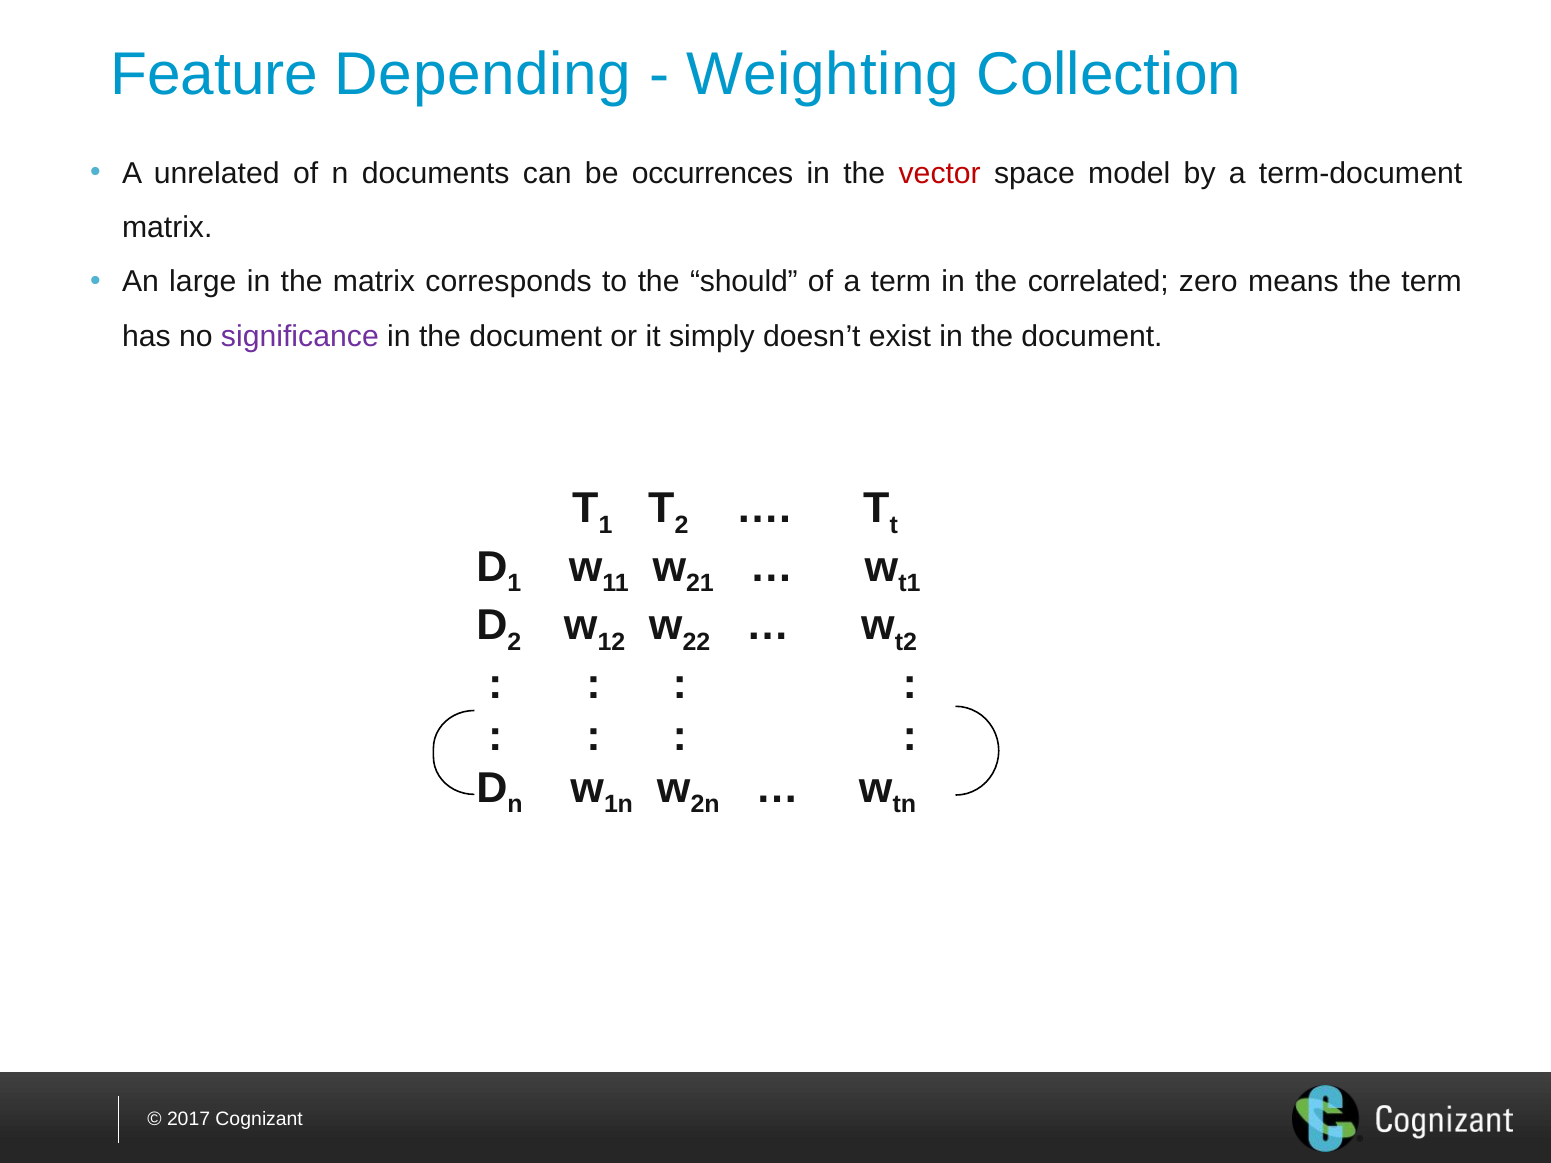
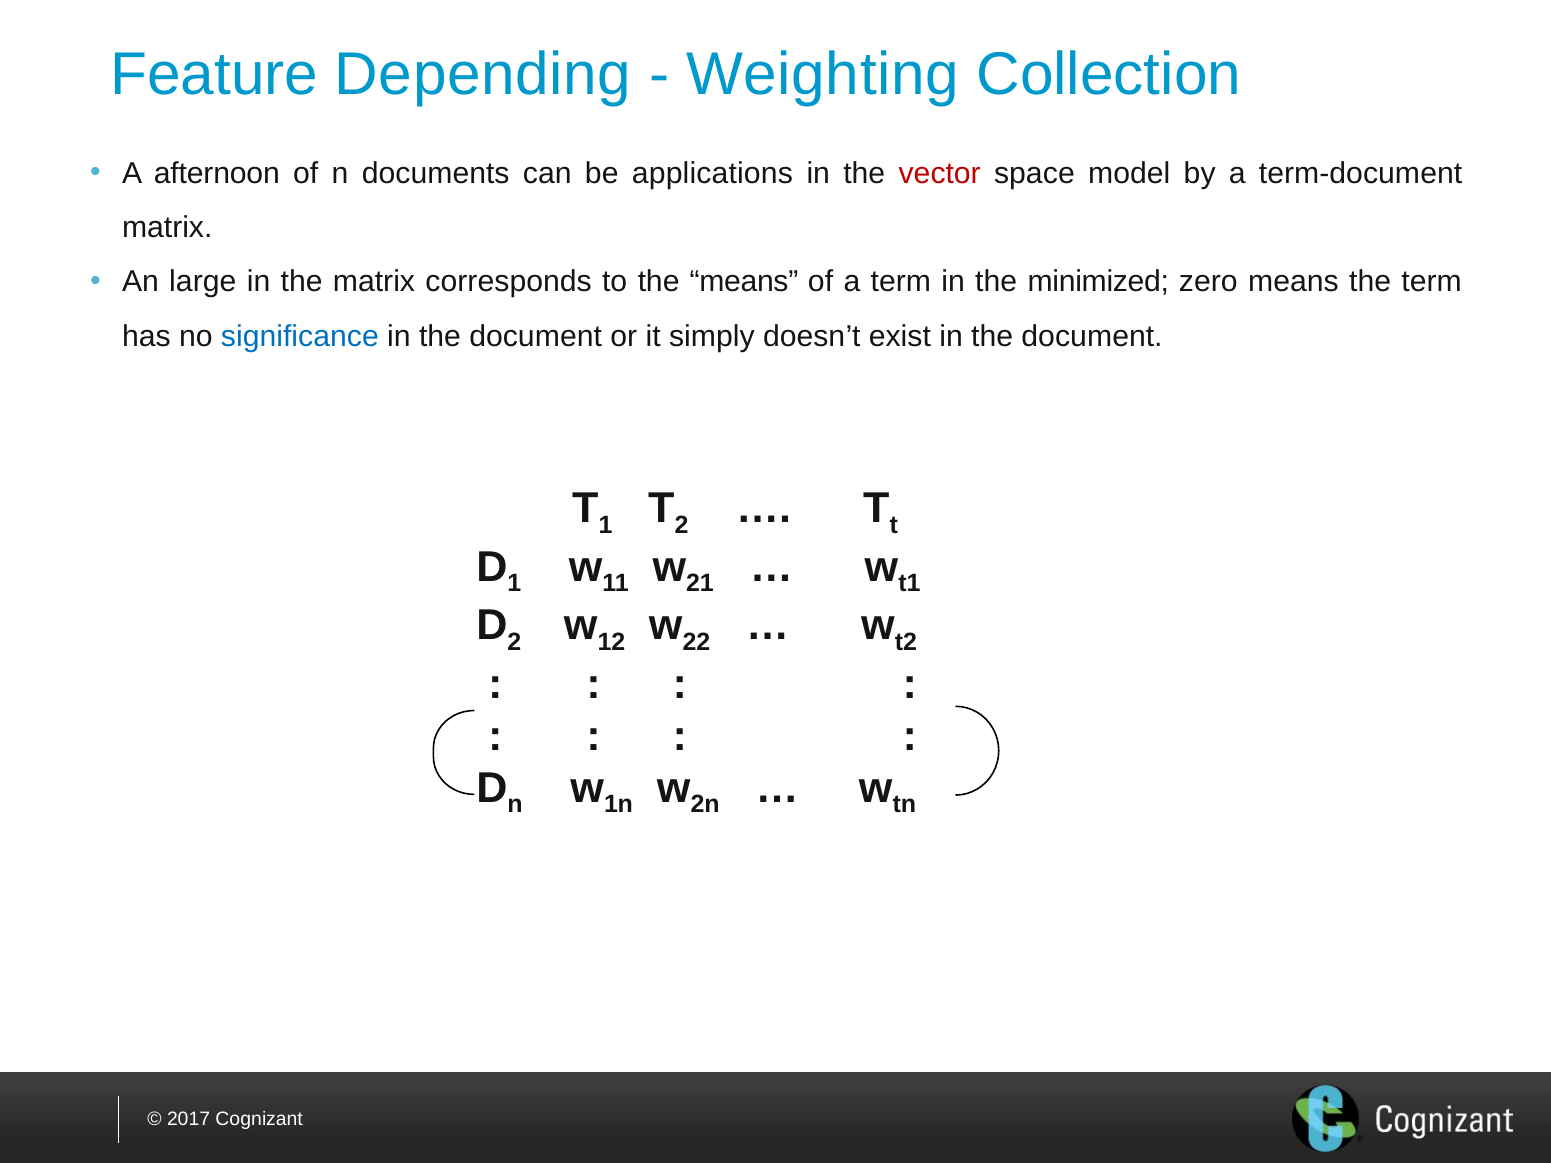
unrelated: unrelated -> afternoon (217, 173)
occurrences: occurrences -> applications (712, 173)
the should: should -> means (744, 282)
correlated: correlated -> minimized (1098, 282)
significance colour: purple -> blue (300, 336)
